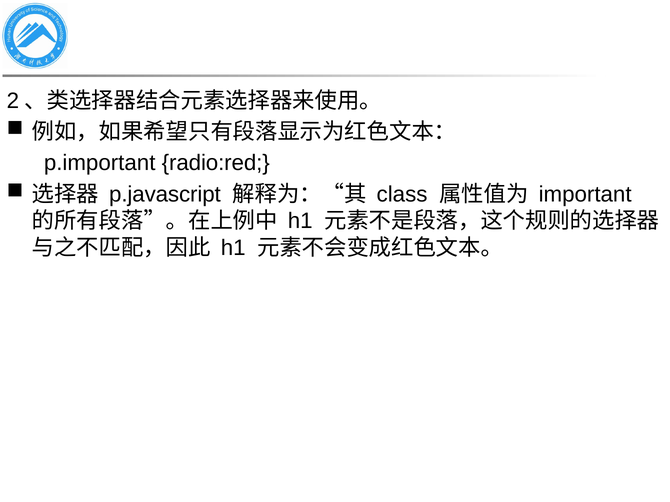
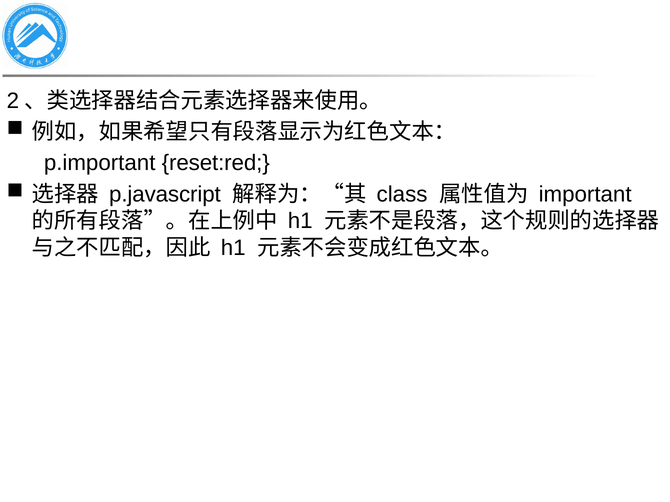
radio:red: radio:red -> reset:red (216, 163)
